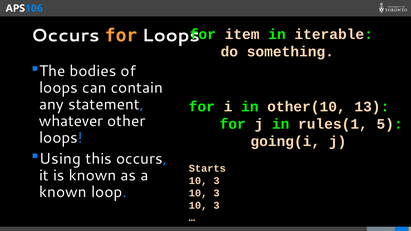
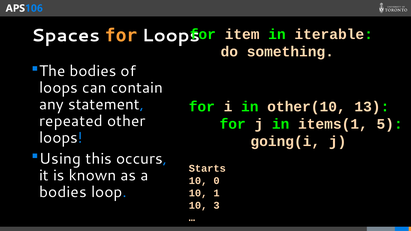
Occurs: Occurs -> Spaces (66, 36)
whatever: whatever -> repeated (71, 121)
rules(1: rules(1 -> items(1 (333, 124)
3: 3 -> 0 (217, 181)
known: known -> bodies (63, 192)
3: 3 -> 1 (217, 193)
